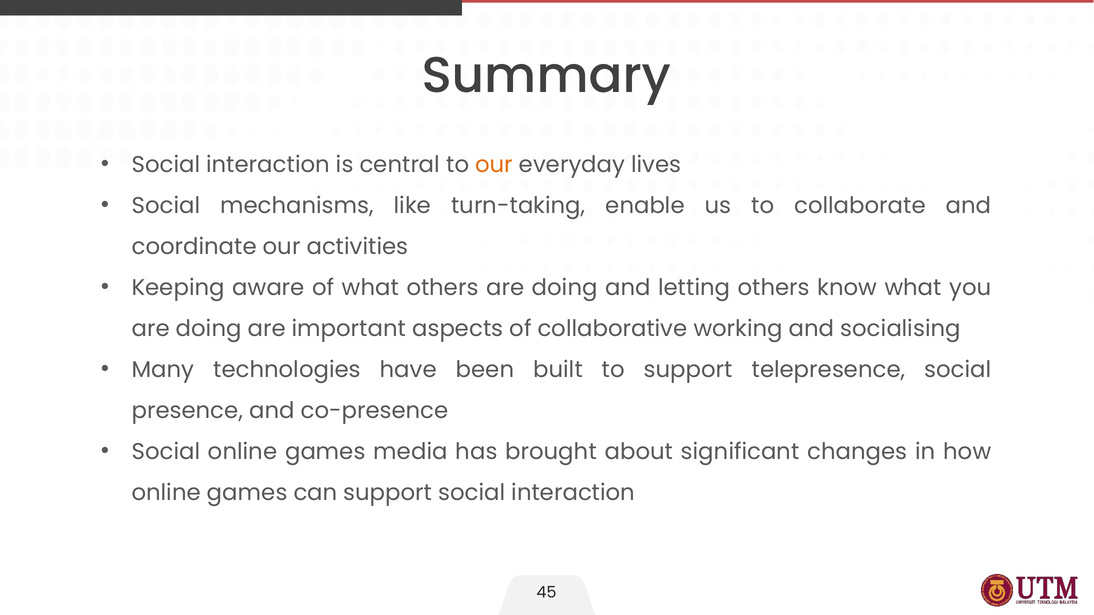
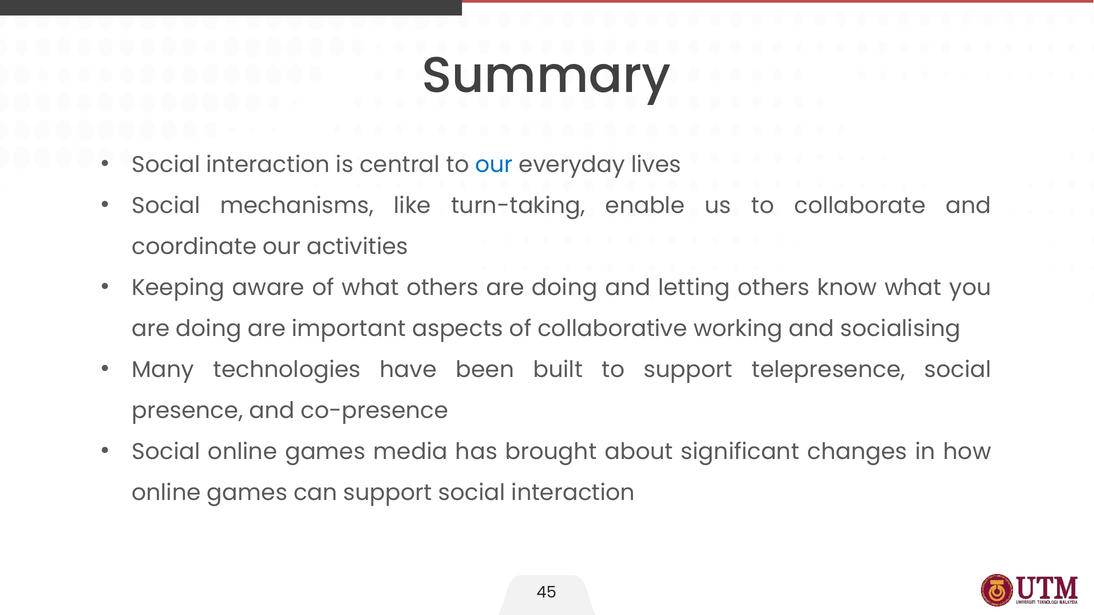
our colour: orange -> blue (494, 165)
